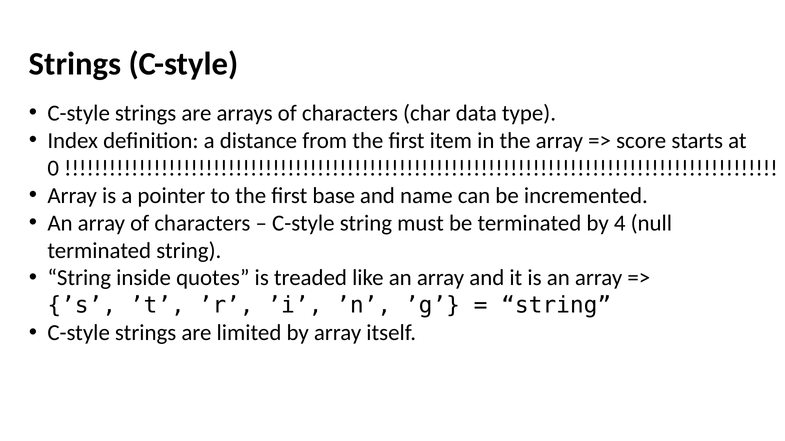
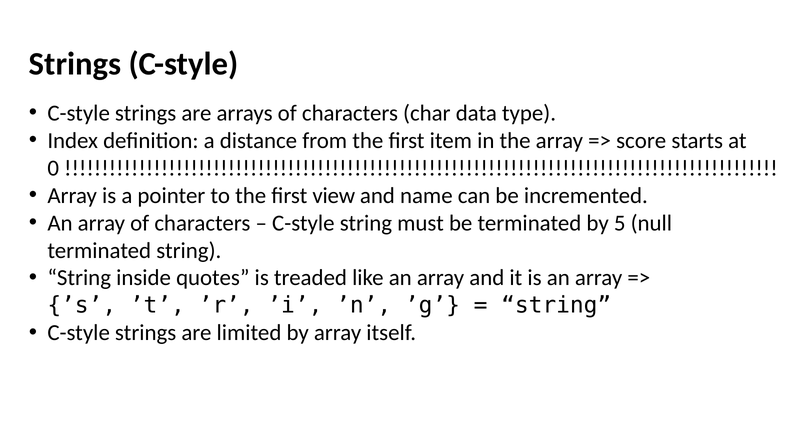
base: base -> view (334, 196)
4: 4 -> 5 (620, 223)
